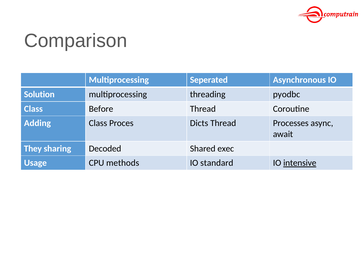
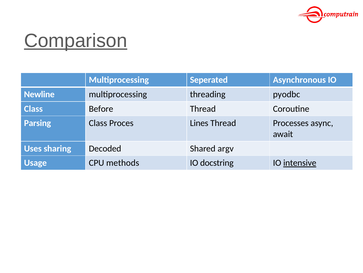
Comparison underline: none -> present (76, 41)
Solution: Solution -> Newline (39, 94)
Adding: Adding -> Parsing (38, 123)
Dicts: Dicts -> Lines (199, 123)
They: They -> Uses (33, 148)
exec: exec -> argv (226, 148)
standard: standard -> docstring (217, 162)
